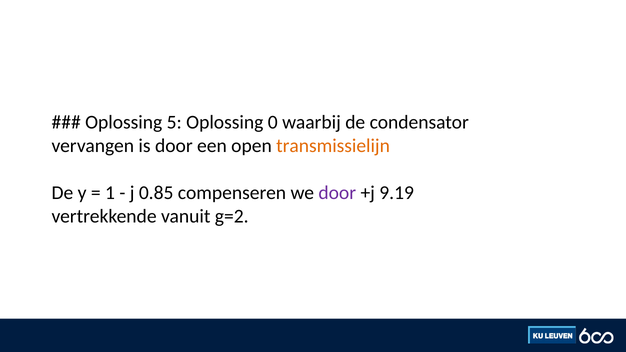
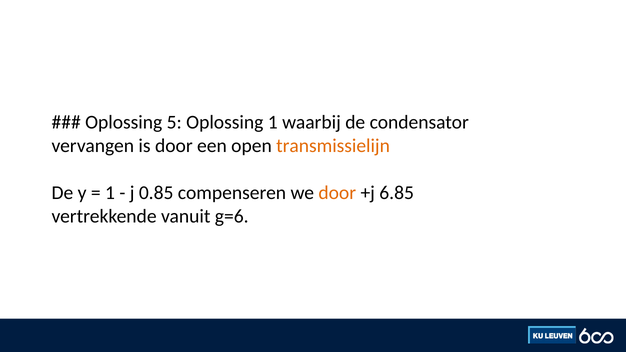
Oplossing 0: 0 -> 1 (273, 122)
door colour: purple -> orange (337, 193)
9.19: 9.19 -> 6.85 (397, 193)
g=2: g=2 -> g=6 (232, 216)
